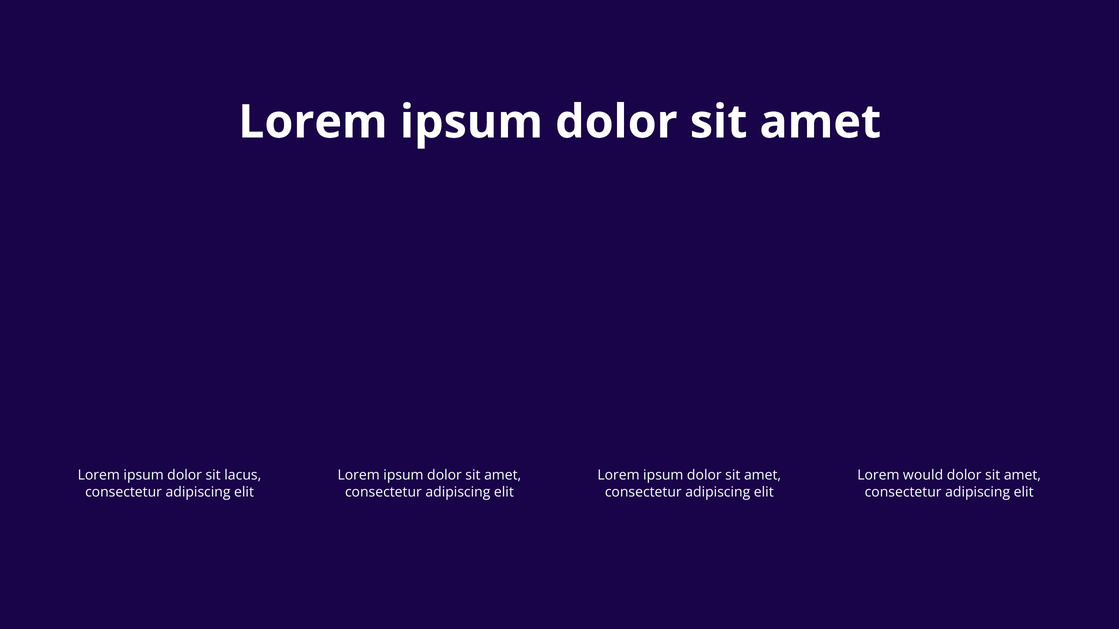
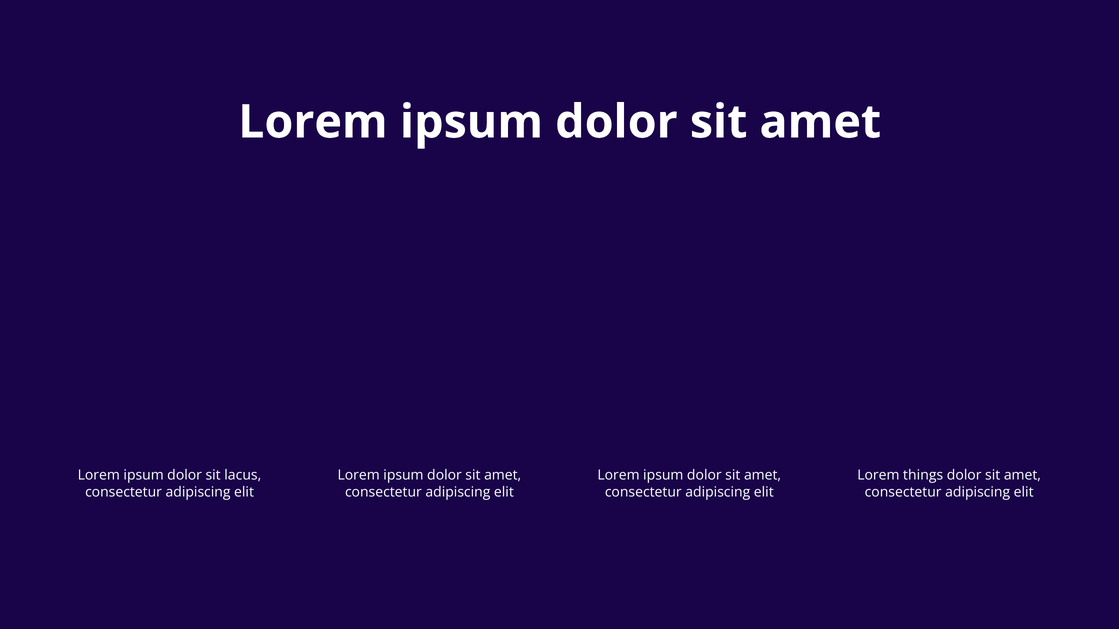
would: would -> things (923, 475)
